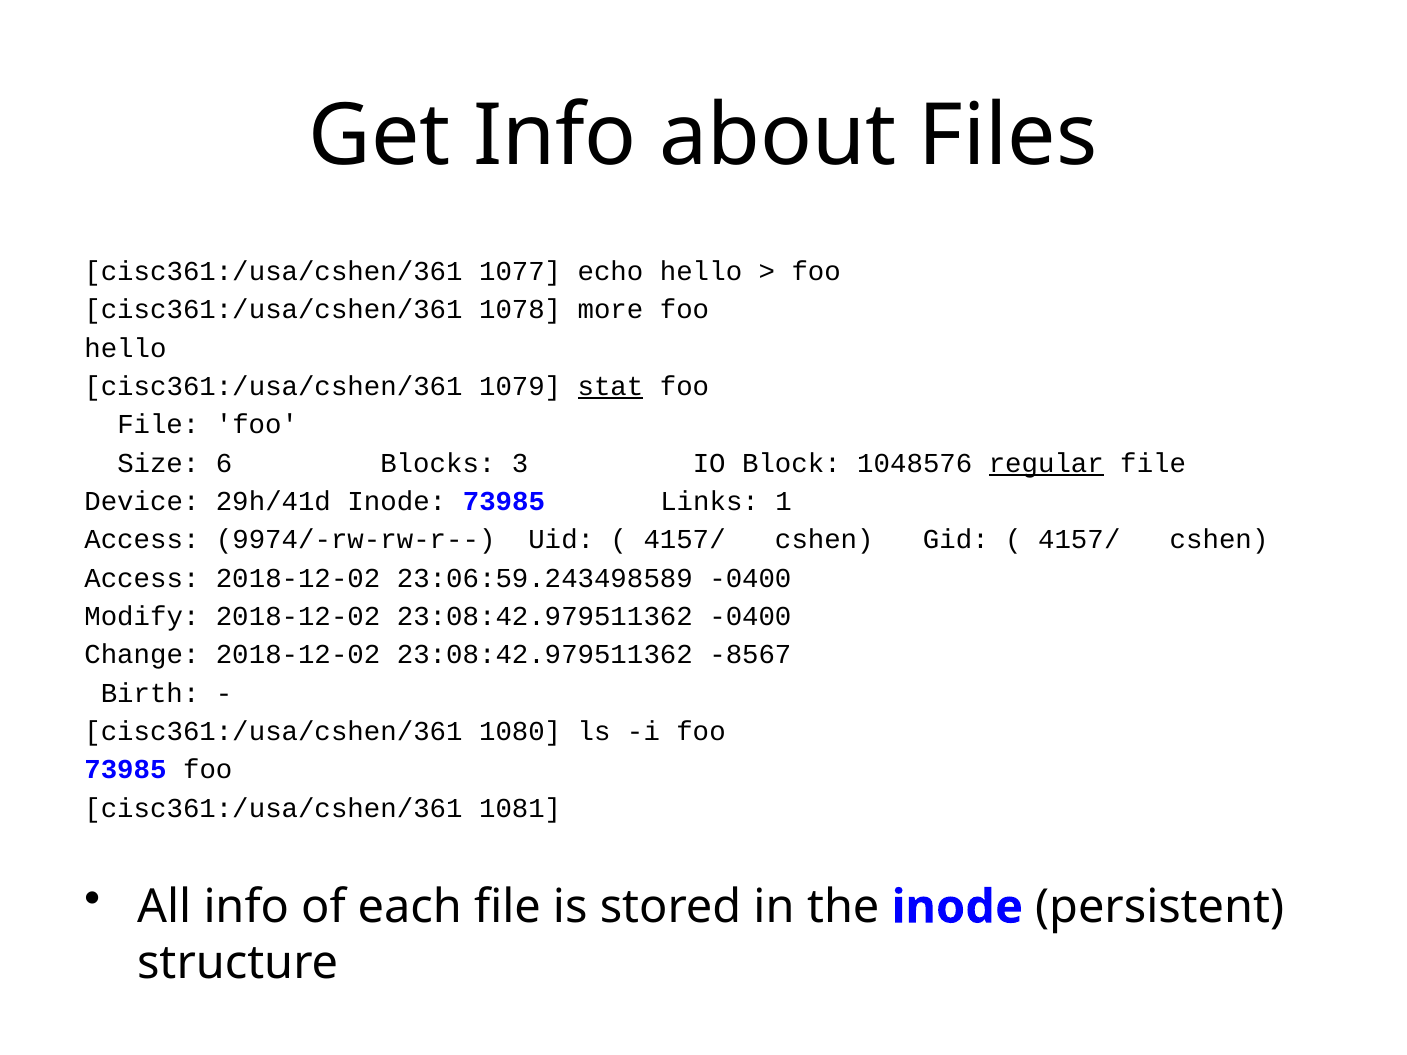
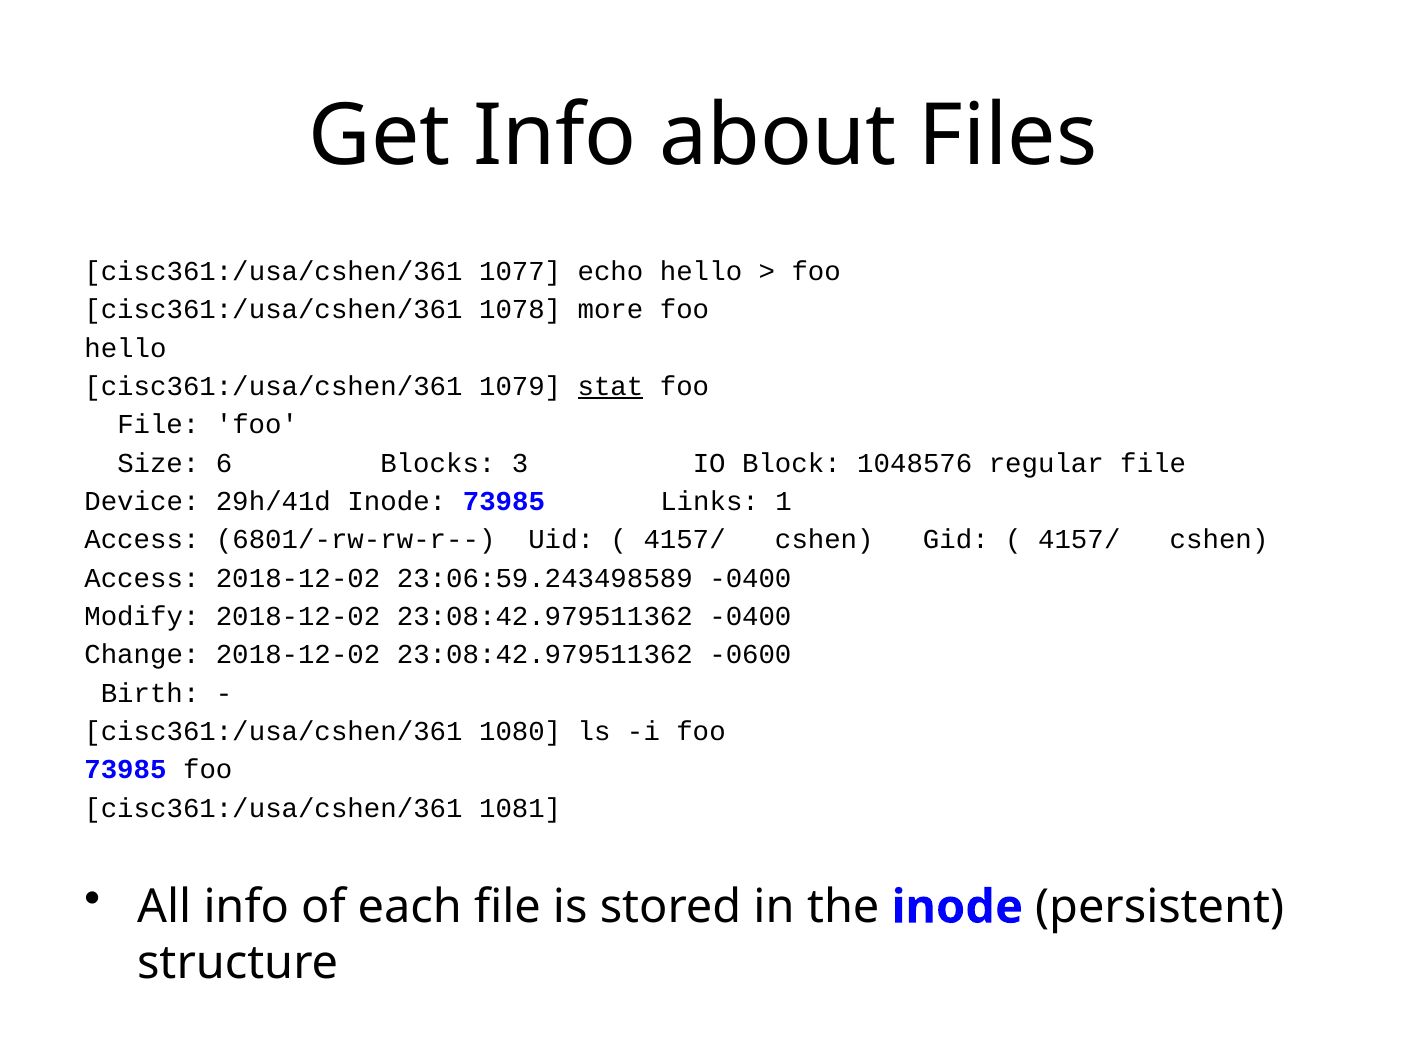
regular underline: present -> none (1046, 463)
9974/-rw-rw-r--: 9974/-rw-rw-r-- -> 6801/-rw-rw-r-- (356, 540)
-8567: -8567 -> -0600 (750, 655)
